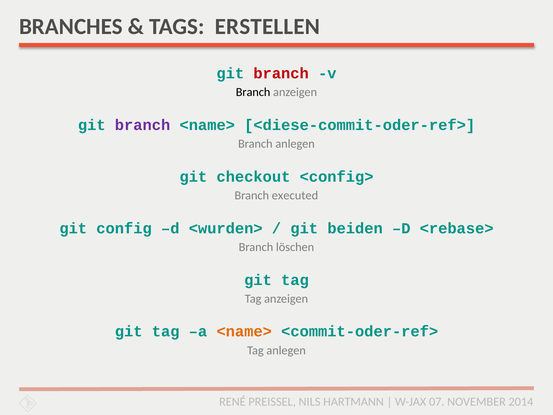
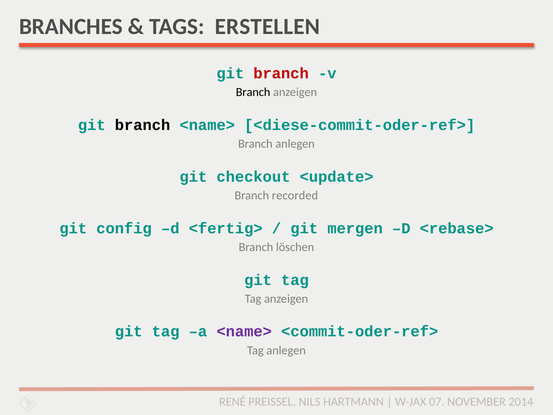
branch colour: purple -> black (143, 125)
<config>: <config> -> <update> (337, 177)
executed: executed -> recorded (295, 195)
<wurden>: <wurden> -> <fertig> (226, 228)
beiden: beiden -> mergen (355, 228)
<name> colour: orange -> purple (244, 331)
